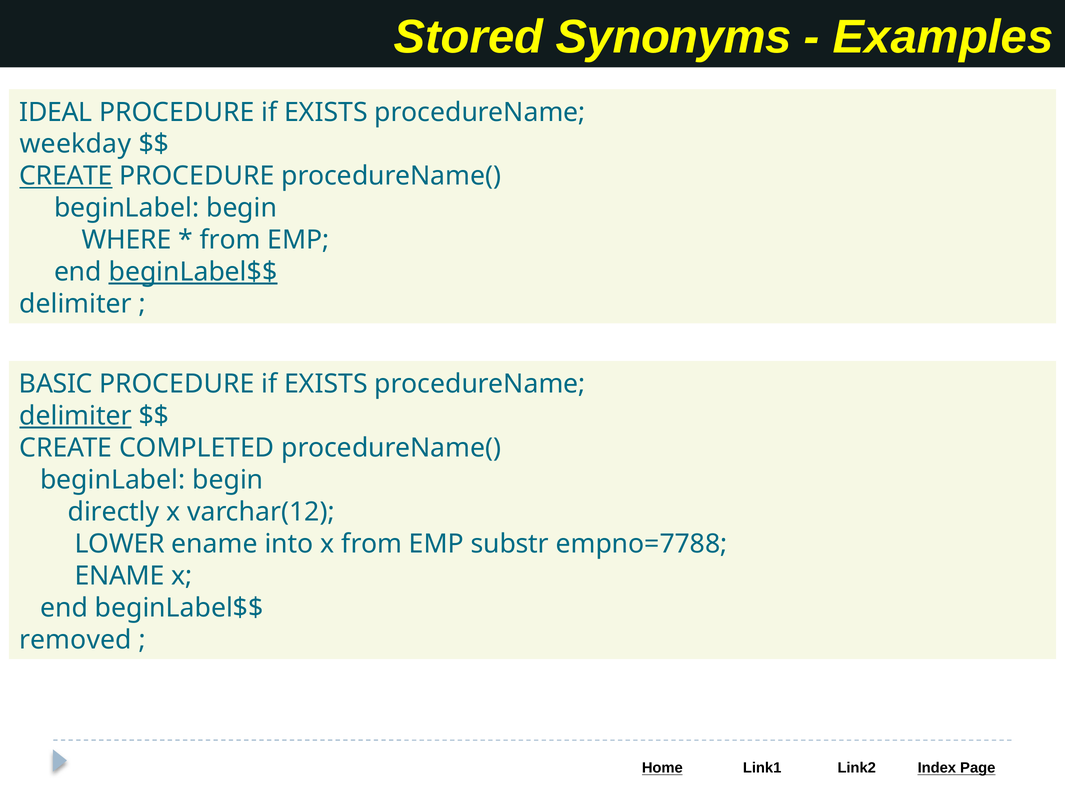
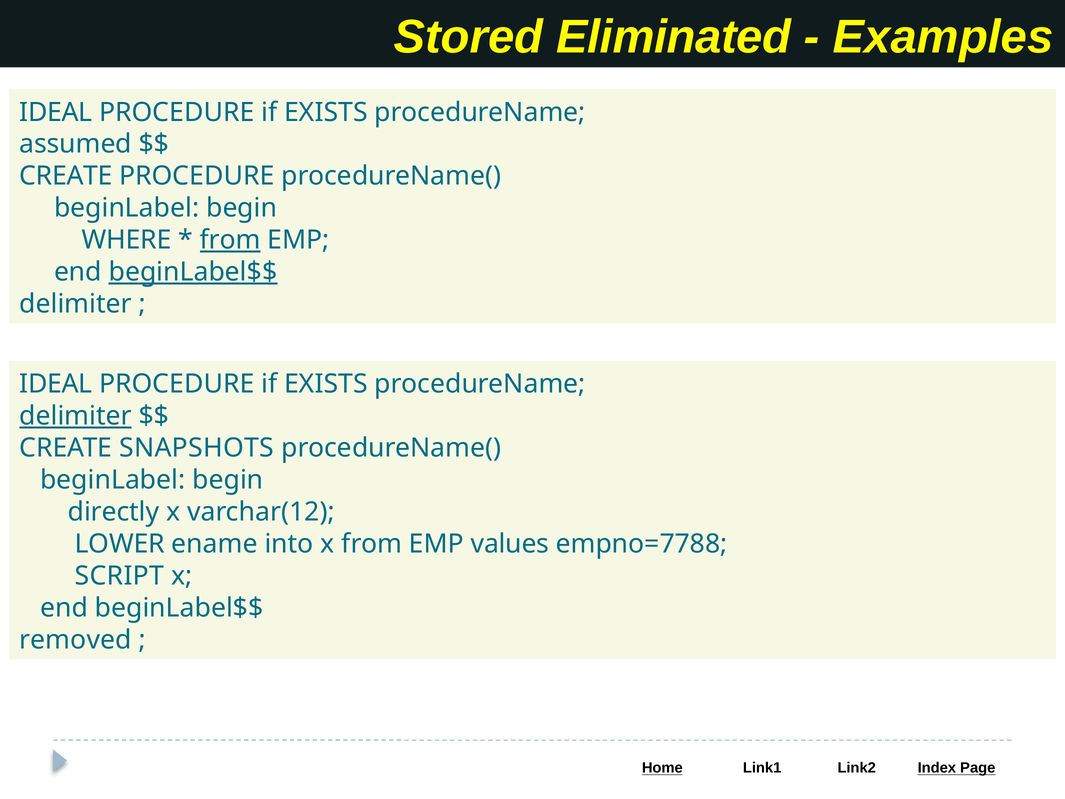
Synonyms: Synonyms -> Eliminated (674, 37)
weekday: weekday -> assumed (76, 144)
CREATE underline: present -> none (66, 176)
from underline: none -> present (230, 240)
BASIC: BASIC -> IDEAL (56, 384)
COMPLETED: COMPLETED -> SNAPSHOTS (197, 448)
substr: substr -> values (510, 544)
ENAME: ENAME -> SCRIPT (119, 576)
